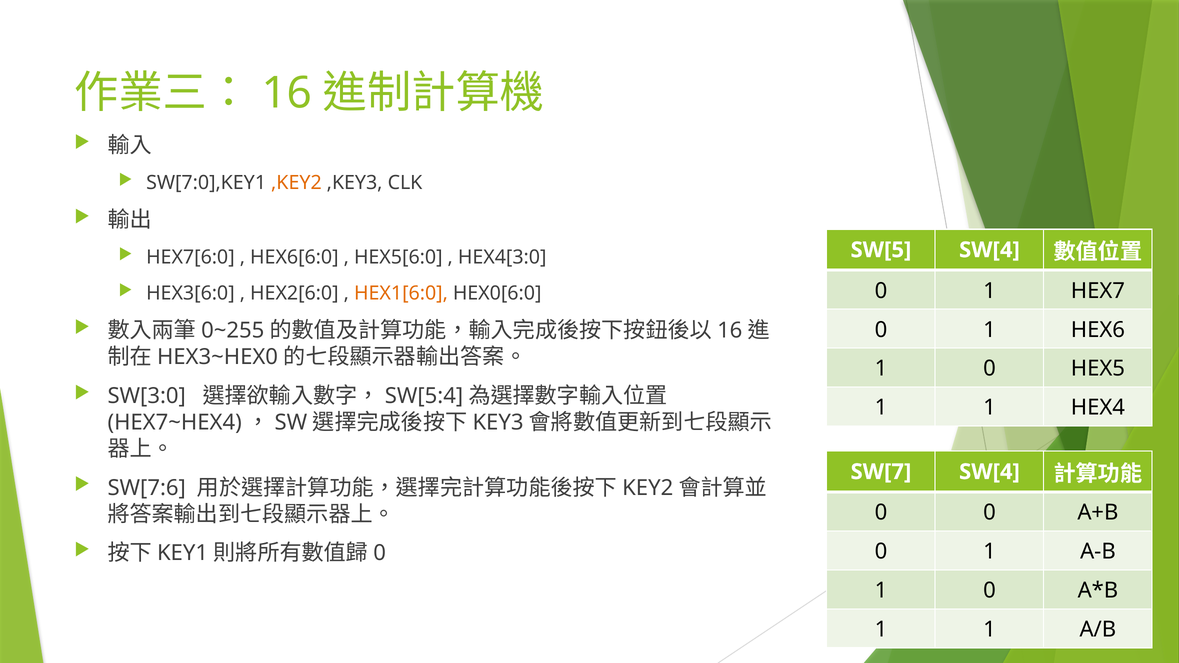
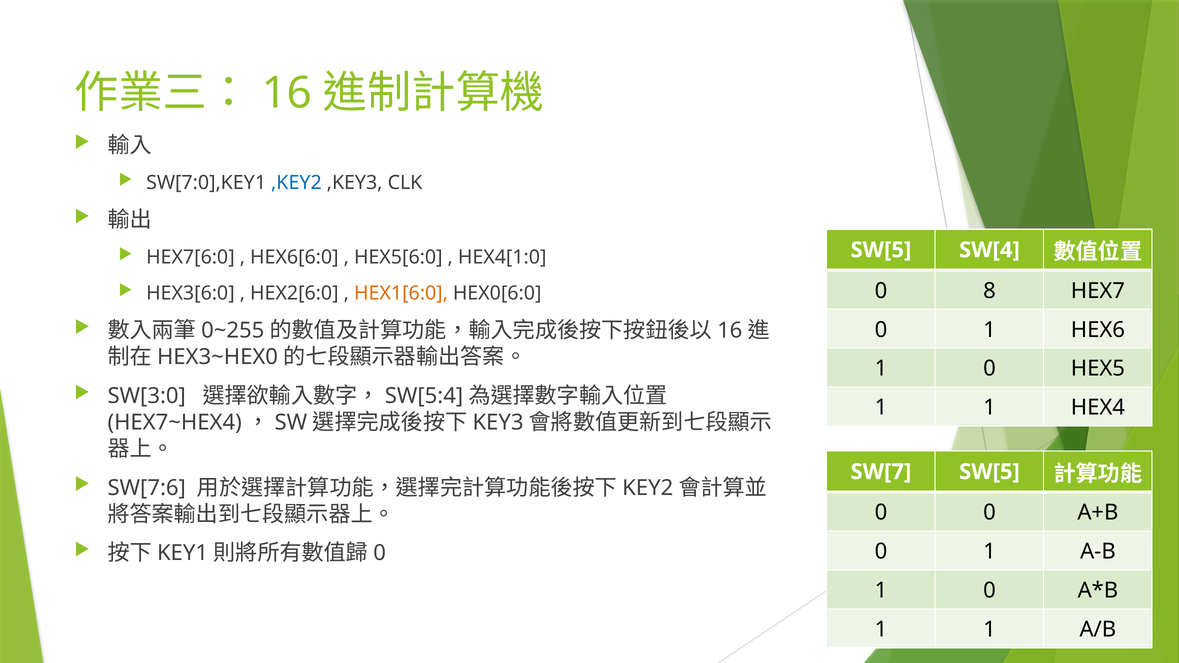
,KEY2 colour: orange -> blue (296, 183)
HEX4[3:0: HEX4[3:0 -> HEX4[1:0 (502, 257)
1: 1 -> 8 (990, 291)
SW[7 SW[4: SW[4 -> SW[5 (989, 472)
